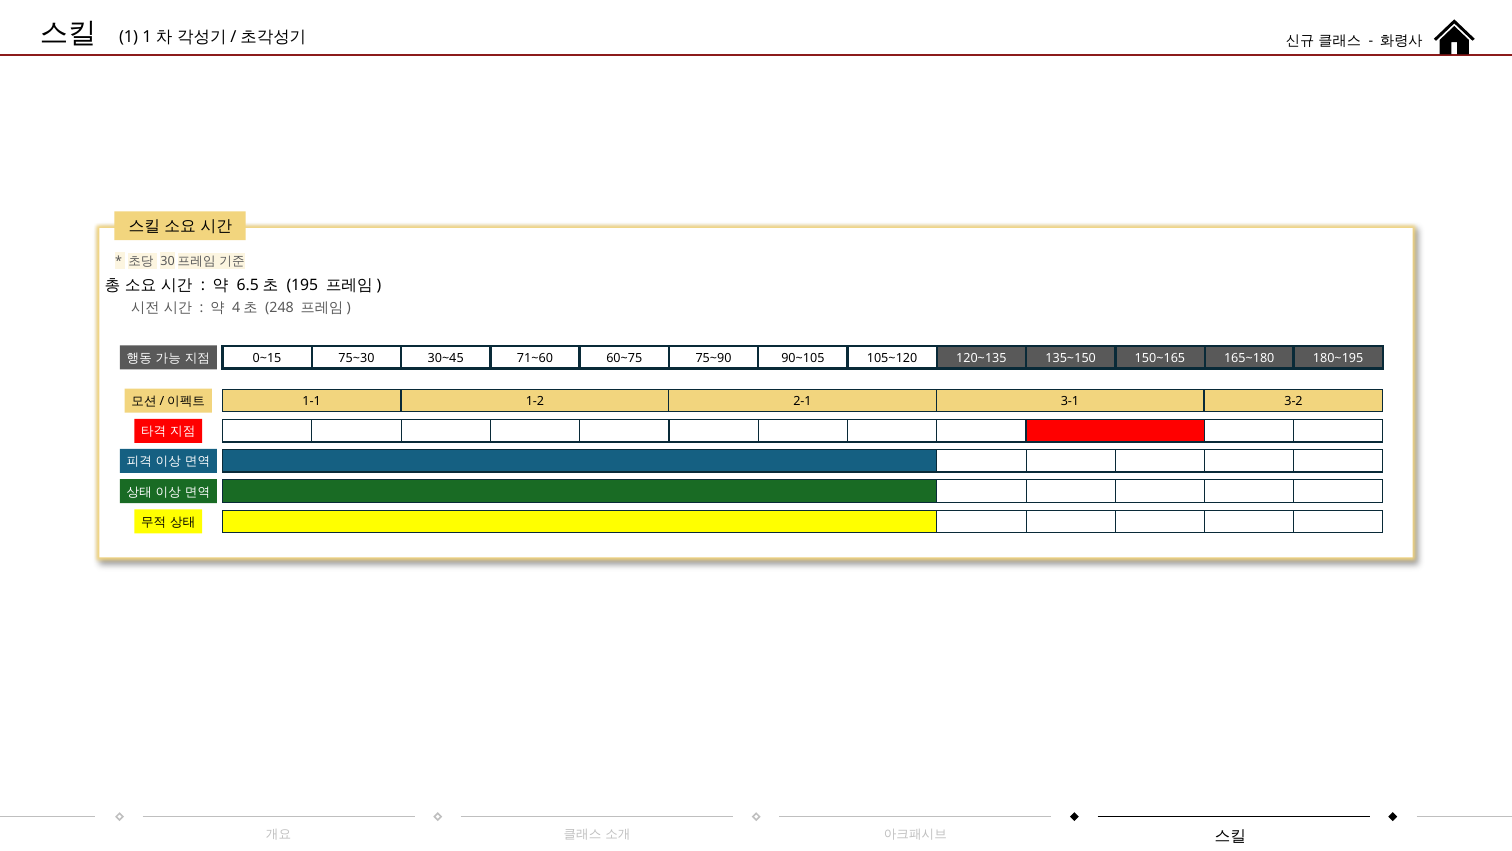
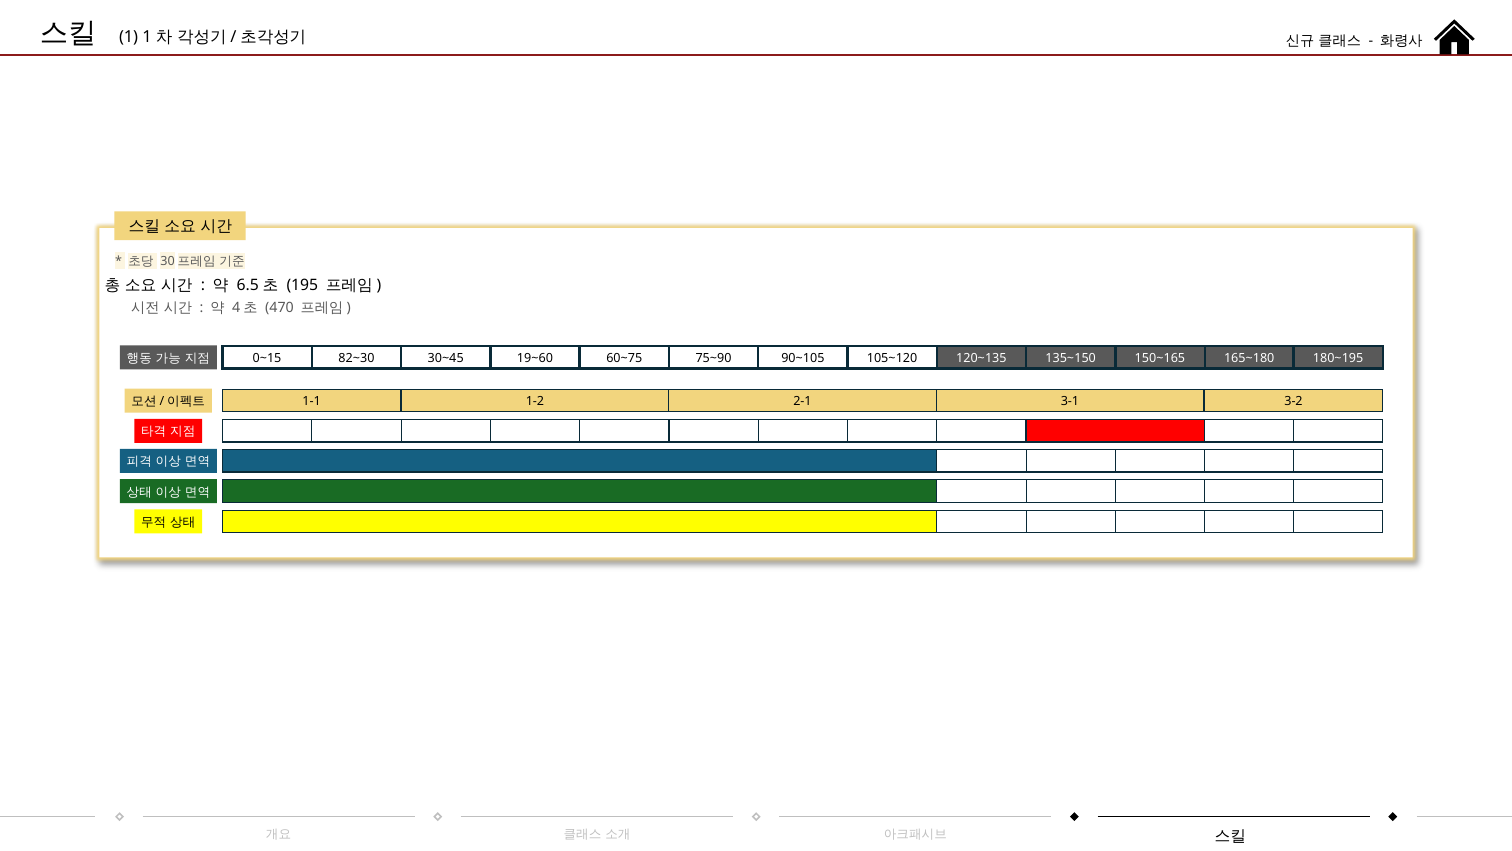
248: 248 -> 470 (279, 307)
75~30: 75~30 -> 82~30 (356, 358)
71~60: 71~60 -> 19~60 (535, 358)
